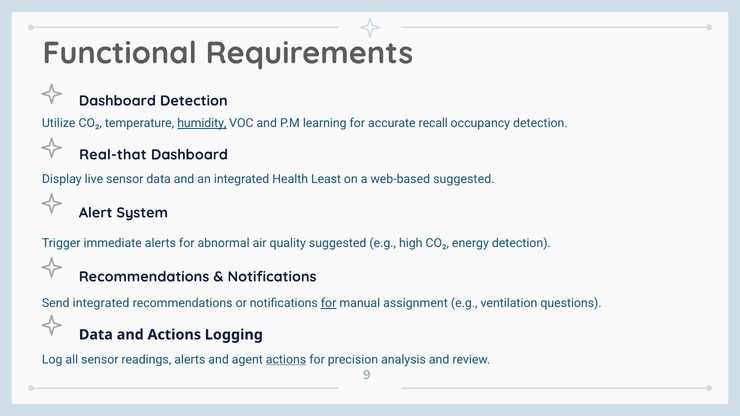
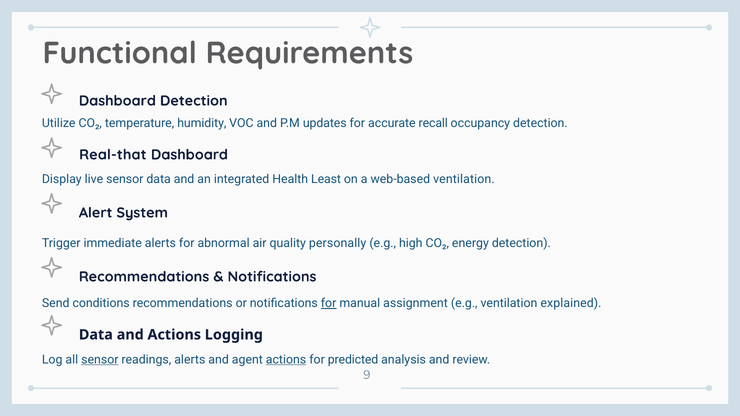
humidity underline: present -> none (202, 123)
learning: learning -> updates (325, 123)
web-based suggested: suggested -> ventilation (464, 179)
quality suggested: suggested -> personally (338, 243)
Send integrated: integrated -> conditions (101, 303)
questions: questions -> explained (571, 303)
sensor underline: none -> present (100, 360)
precision: precision -> predicted (353, 360)
